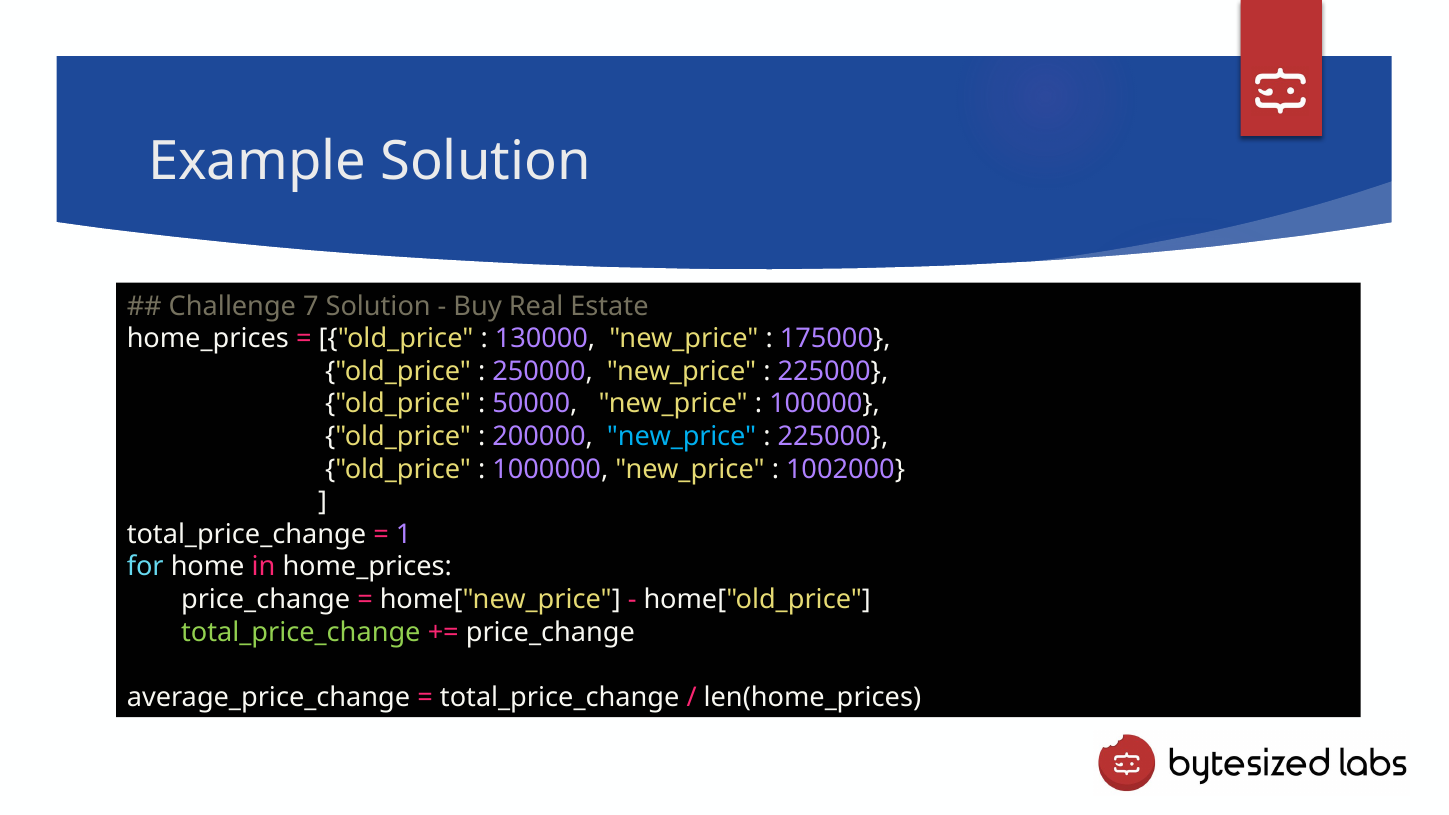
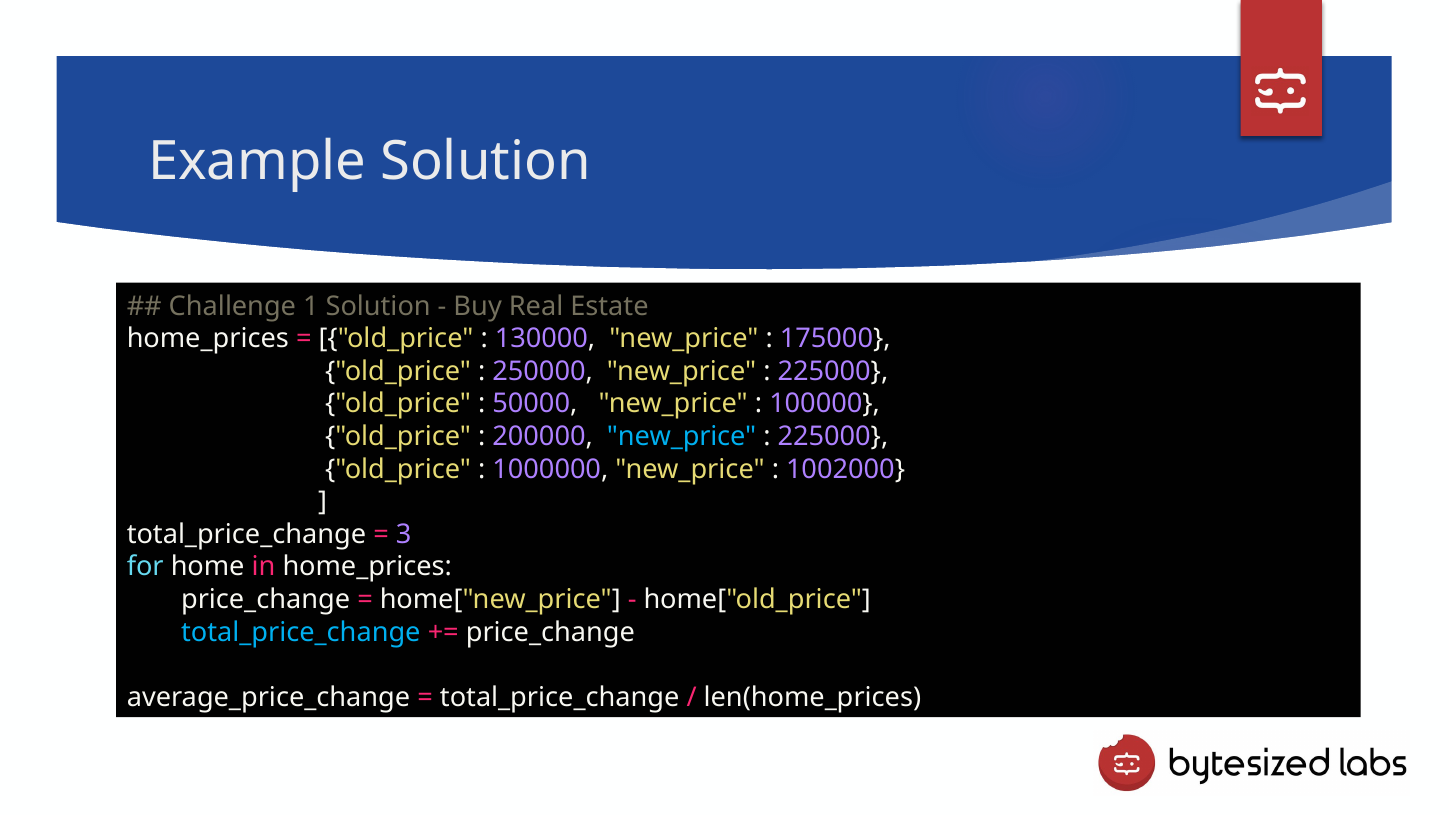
7: 7 -> 1 (311, 306)
1: 1 -> 3 (404, 534)
total_price_change colour: light green -> light blue (301, 632)
